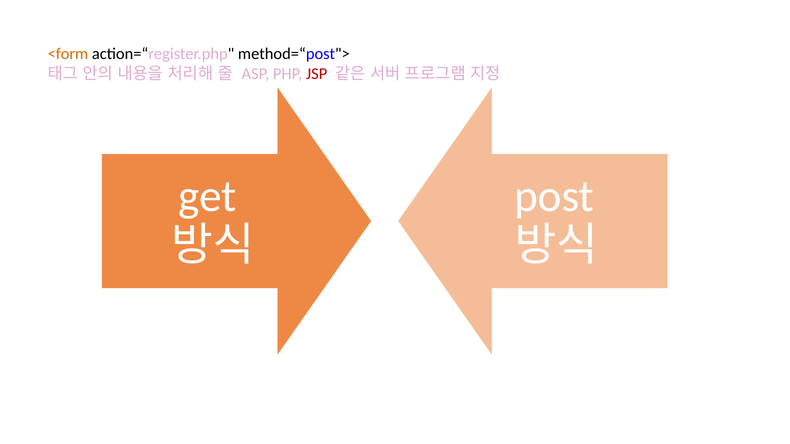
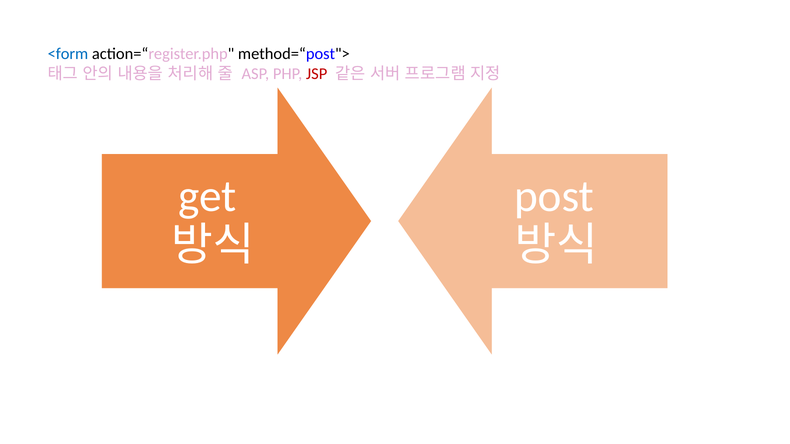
<form colour: orange -> blue (68, 54)
